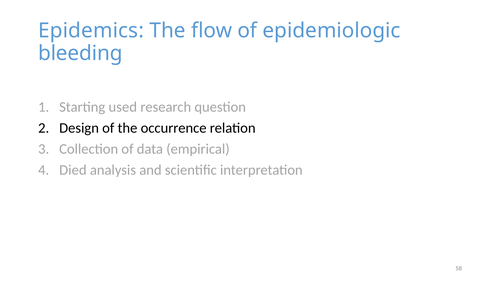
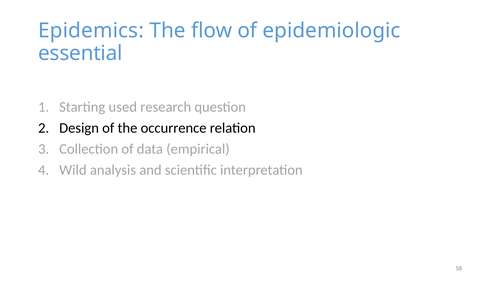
bleeding: bleeding -> essential (80, 53)
Died: Died -> Wild (73, 170)
